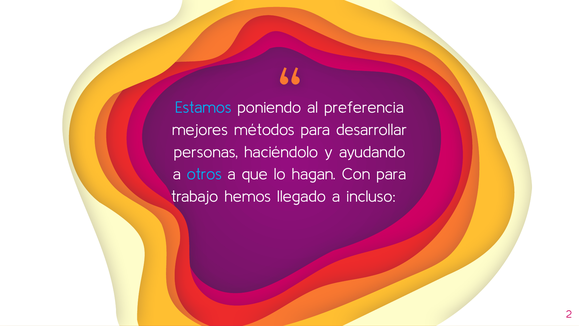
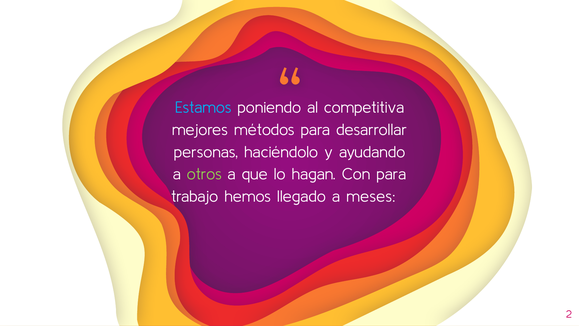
preferencia: preferencia -> competitiva (364, 107)
otros colour: light blue -> light green (204, 174)
incluso: incluso -> meses (371, 196)
